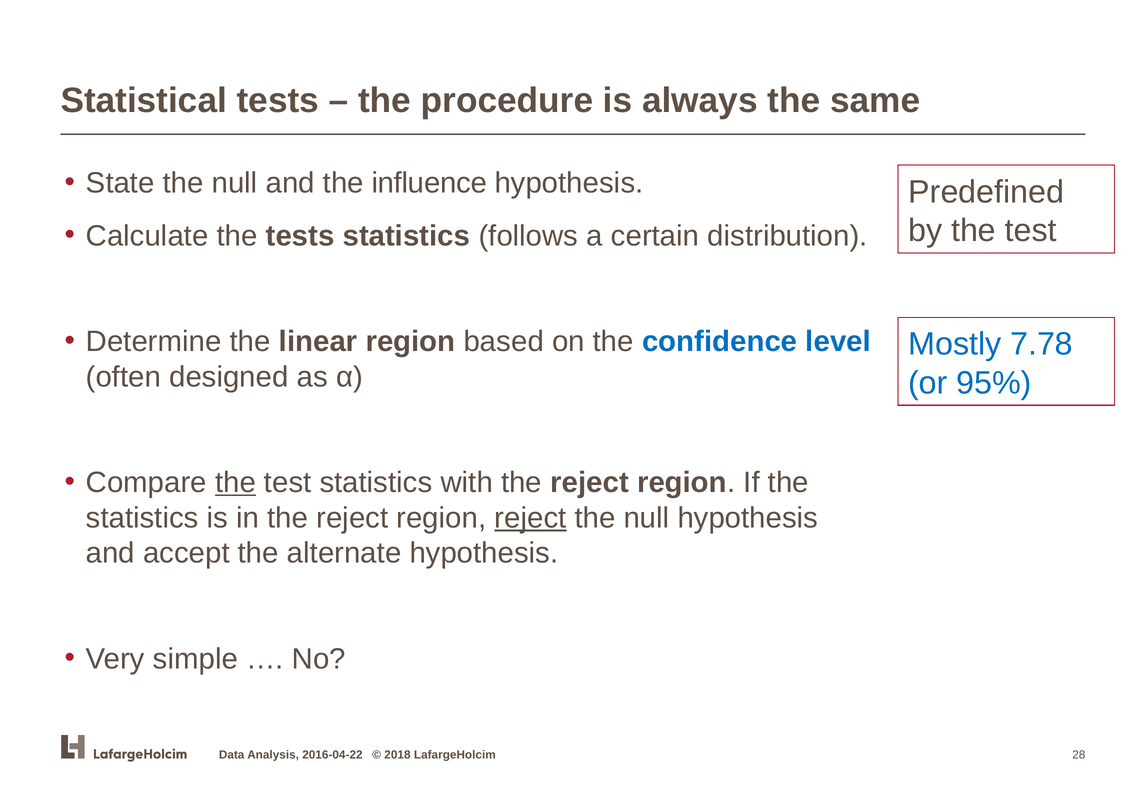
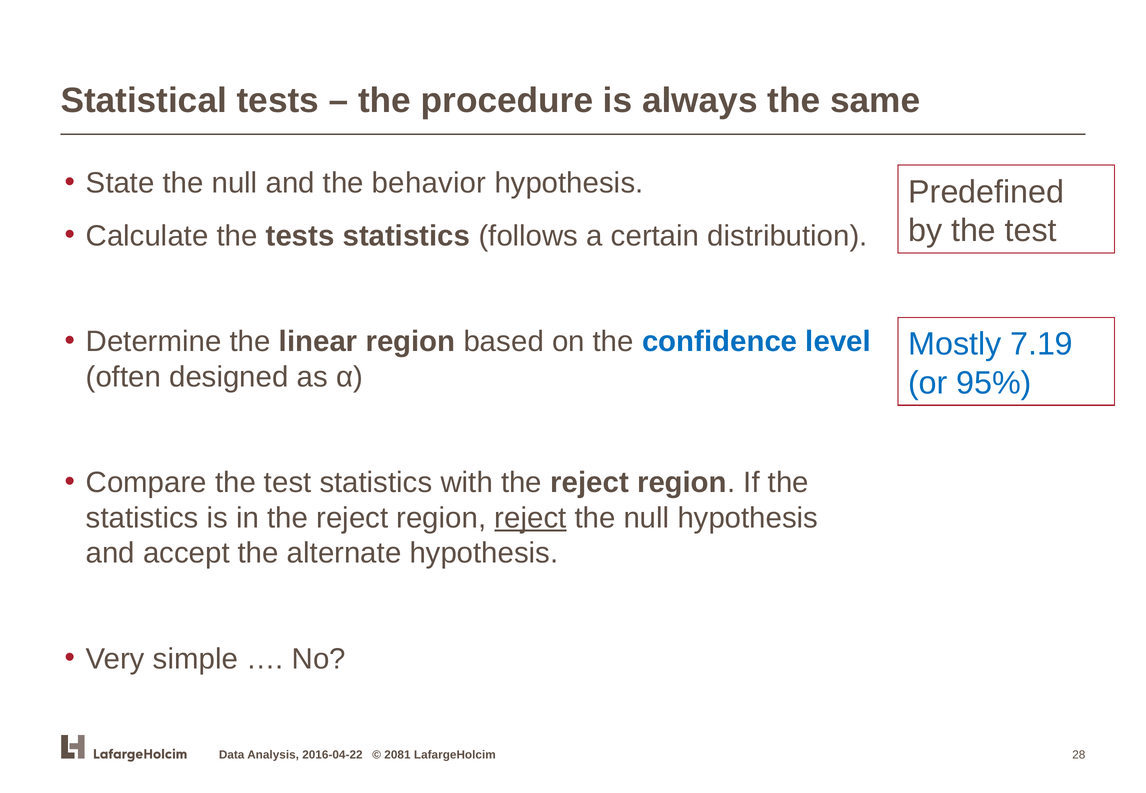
influence: influence -> behavior (429, 183)
7.78: 7.78 -> 7.19 (1042, 344)
the underline: present -> none (235, 483)
2018: 2018 -> 2081 (397, 755)
